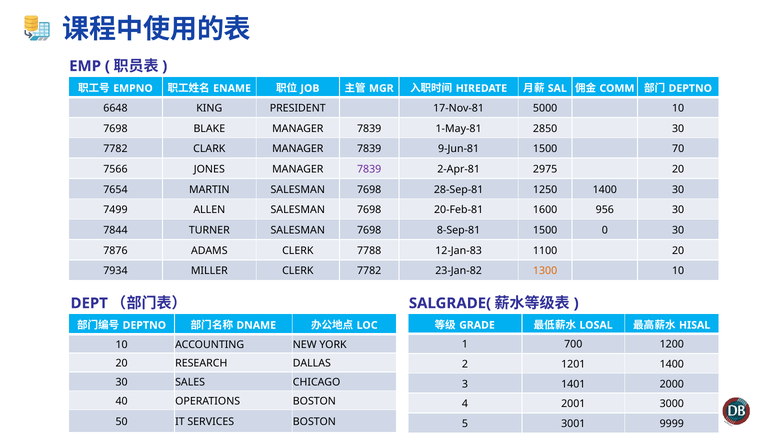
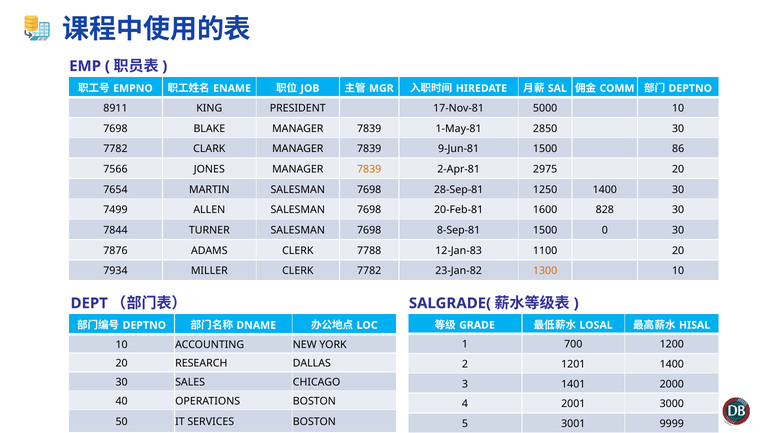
6648: 6648 -> 8911 (115, 108)
70: 70 -> 86 (678, 149)
7839 colour: purple -> orange (369, 169)
956: 956 -> 828 (605, 210)
